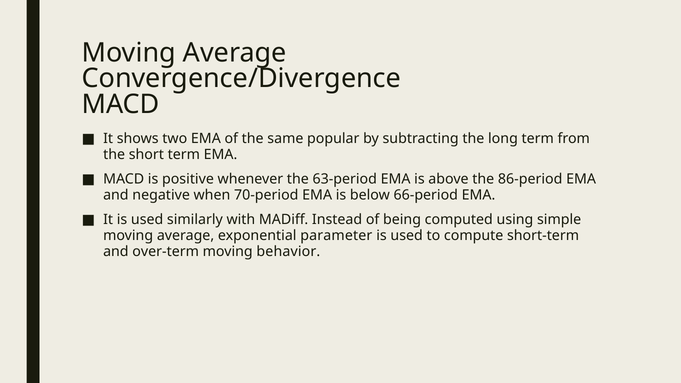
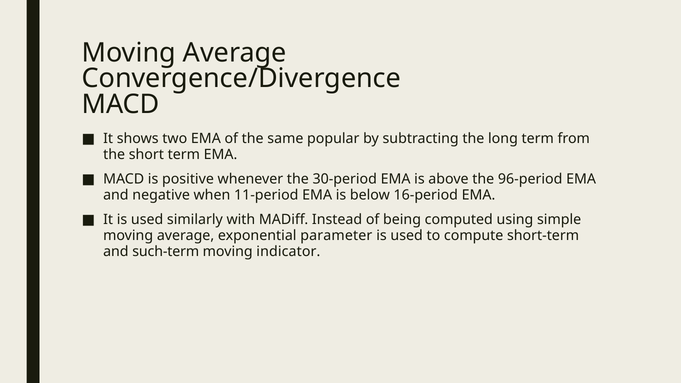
63-period: 63-period -> 30-period (345, 179)
86-period: 86-period -> 96-period (530, 179)
70-period: 70-period -> 11-period (266, 195)
66-period: 66-period -> 16-period (426, 195)
over-term: over-term -> such-term (166, 252)
behavior: behavior -> indicator (288, 252)
